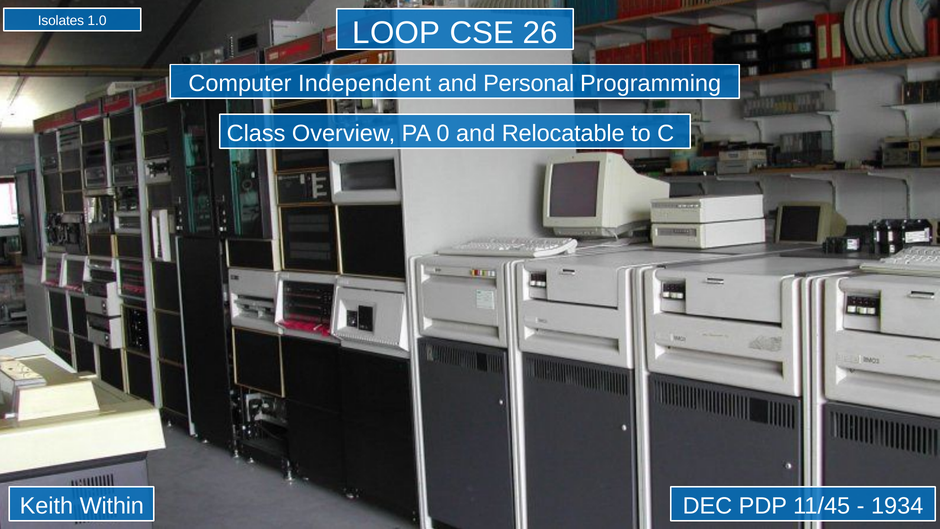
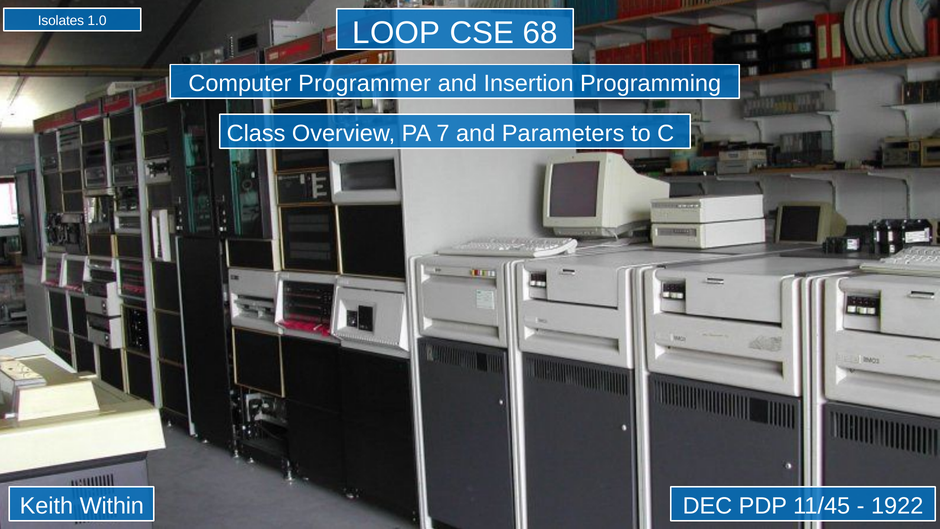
26: 26 -> 68 (540, 33)
Independent: Independent -> Programmer (365, 84)
Personal: Personal -> Insertion (529, 84)
0: 0 -> 7 (443, 133)
Relocatable: Relocatable -> Parameters (563, 133)
1934: 1934 -> 1922 (897, 506)
